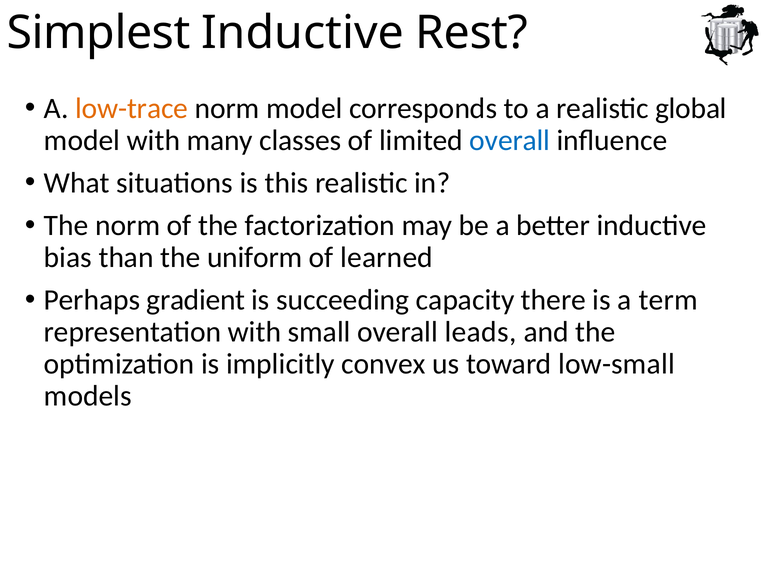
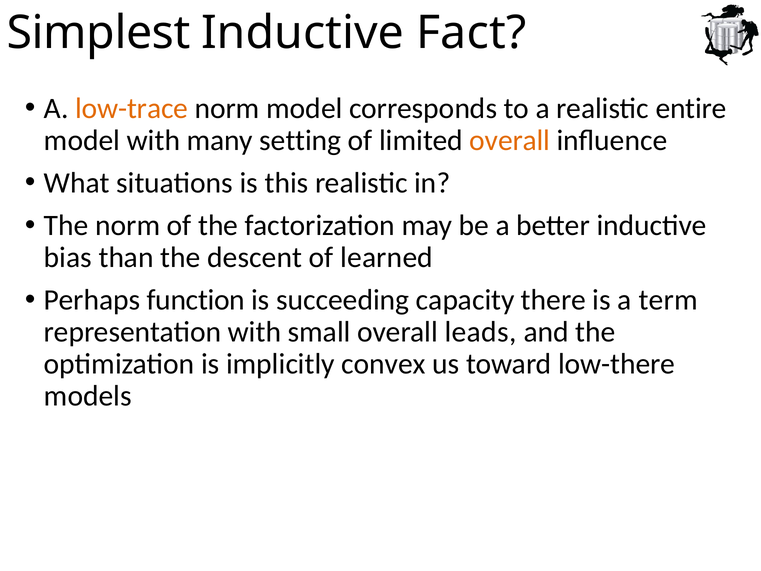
Rest: Rest -> Fact (471, 33)
global: global -> entire (691, 108)
classes: classes -> setting (300, 140)
overall colour: blue -> orange (510, 140)
uniform: uniform -> descent (255, 257)
gradient: gradient -> function (196, 300)
low-small: low-small -> low-there (617, 364)
